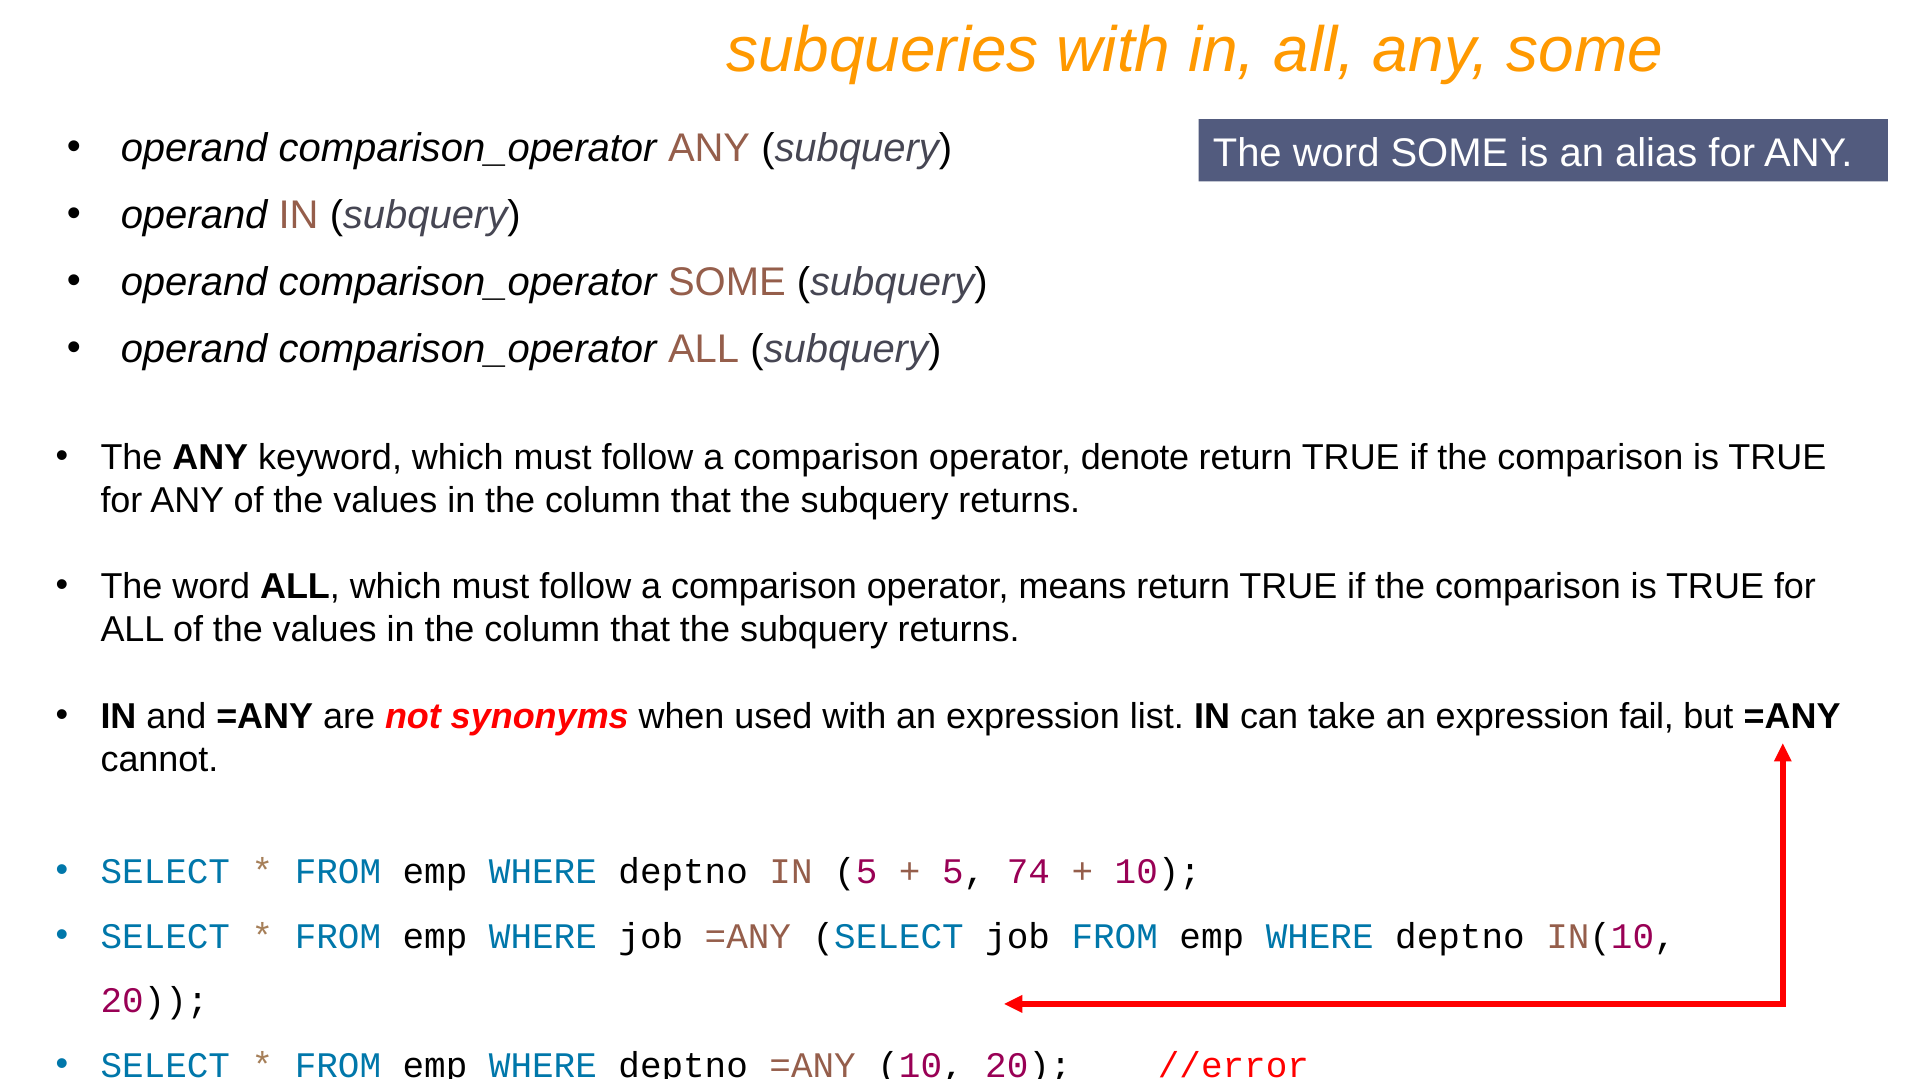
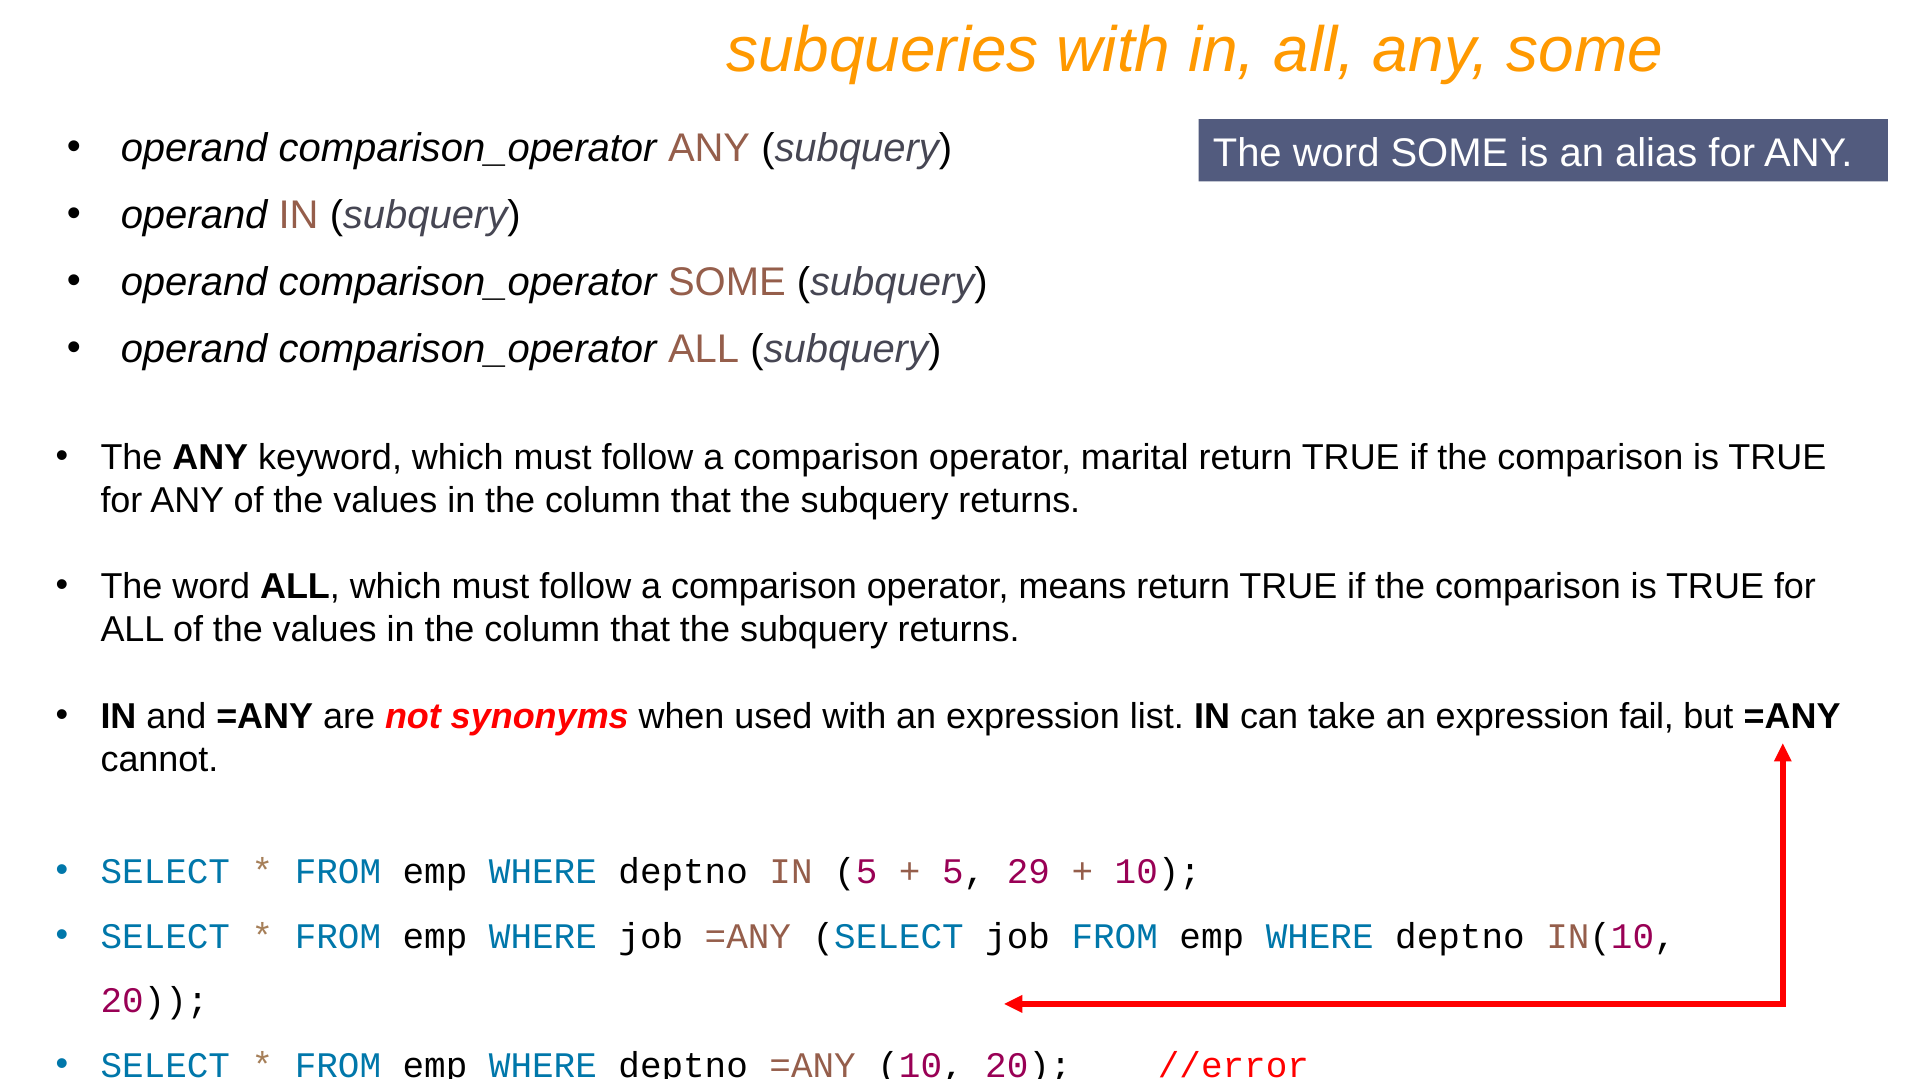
denote: denote -> marital (1135, 457)
74: 74 -> 29 (1028, 871)
